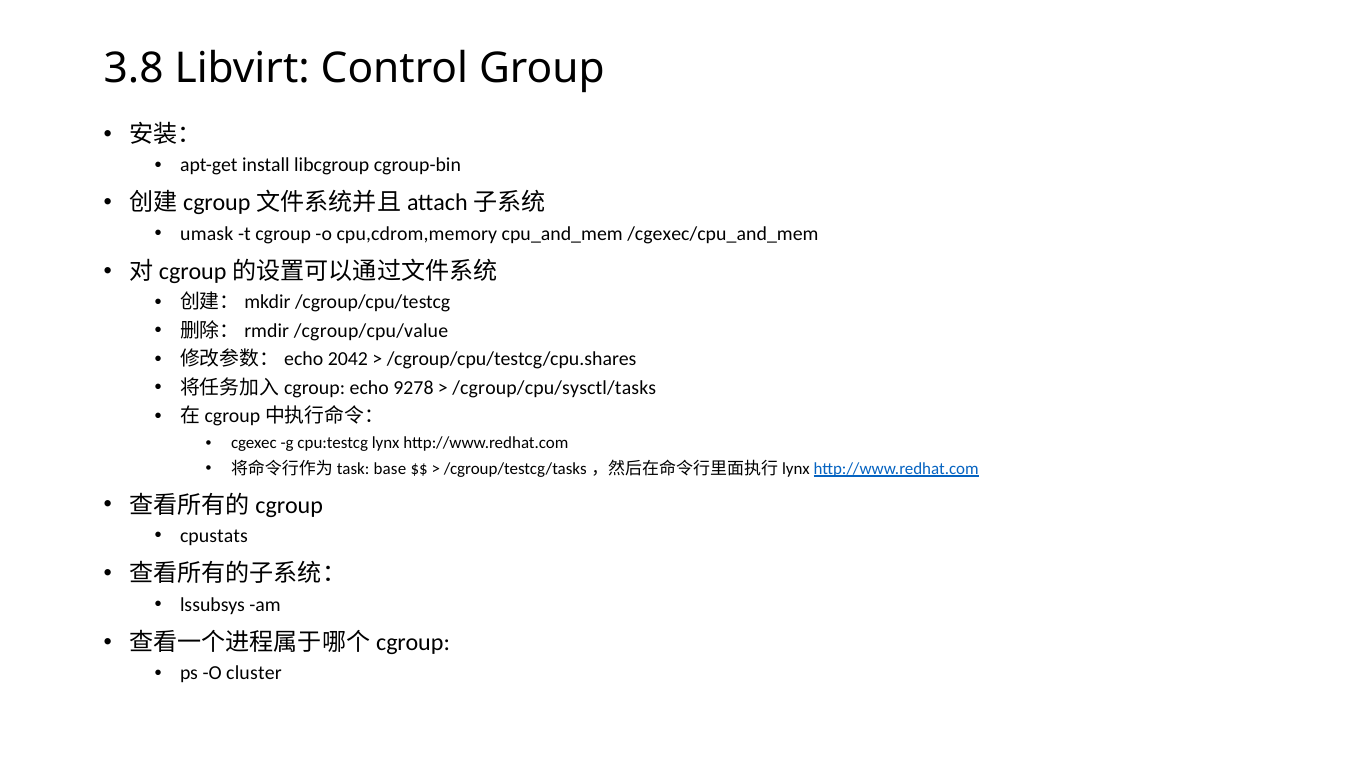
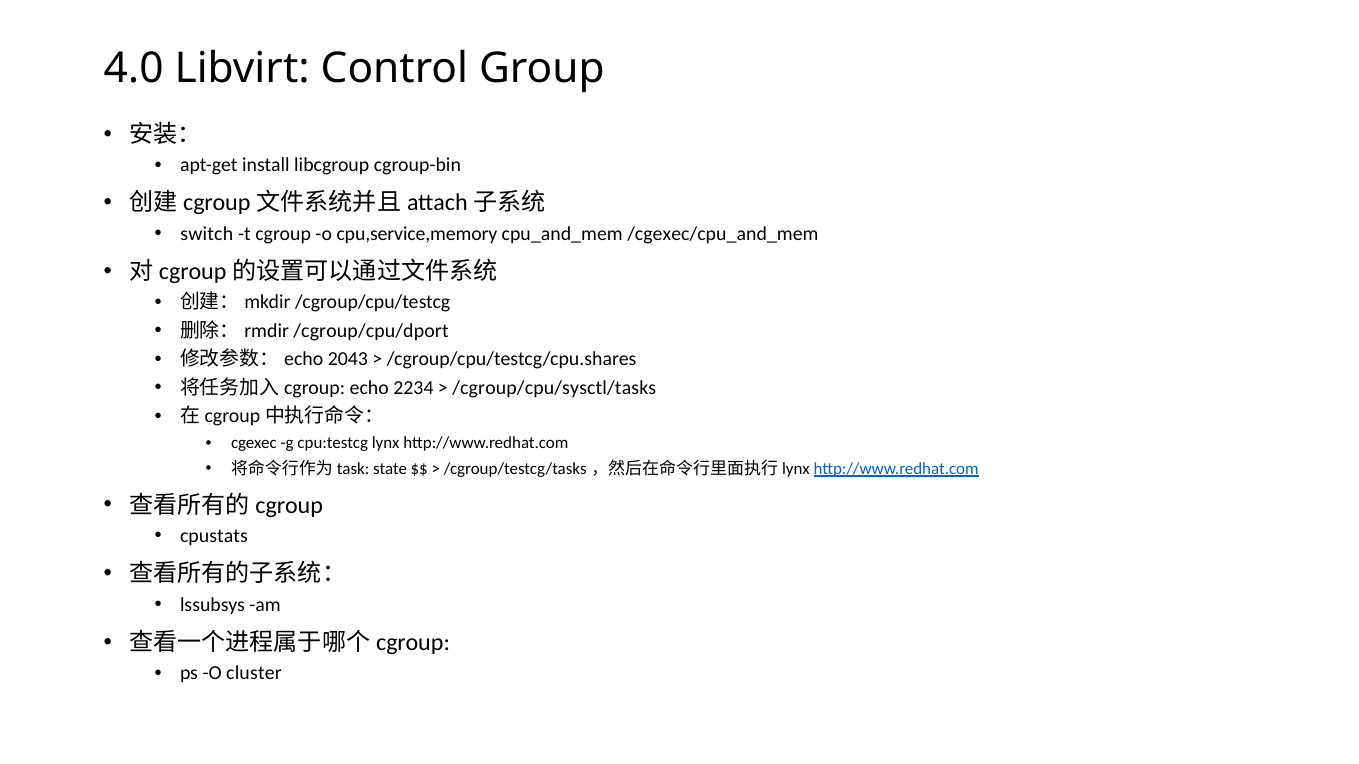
3.8: 3.8 -> 4.0 (134, 68)
umask: umask -> switch (207, 234)
cpu,cdrom,memory: cpu,cdrom,memory -> cpu,service,memory (417, 234)
/cgroup/cpu/value: /cgroup/cpu/value -> /cgroup/cpu/dport (371, 331)
2042: 2042 -> 2043 (348, 360)
9278: 9278 -> 2234 (413, 388)
base: base -> state (390, 469)
